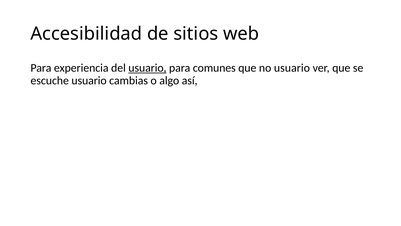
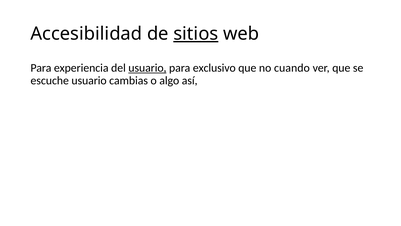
sitios underline: none -> present (196, 34)
comunes: comunes -> exclusivo (214, 68)
no usuario: usuario -> cuando (292, 68)
